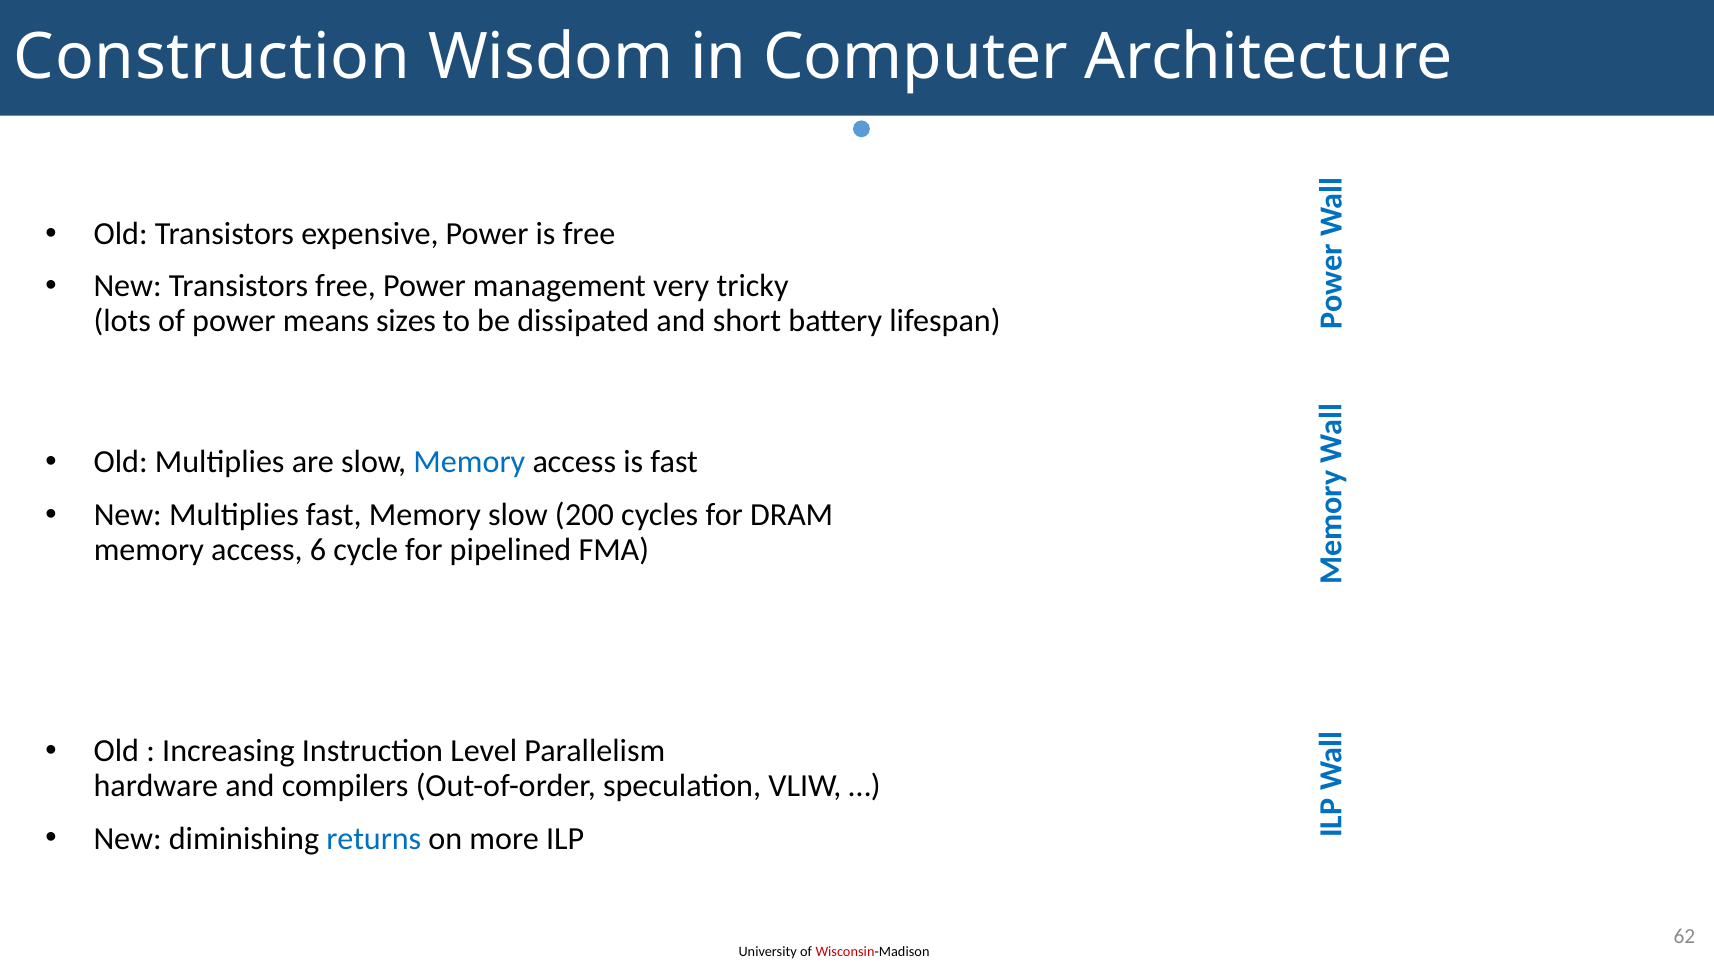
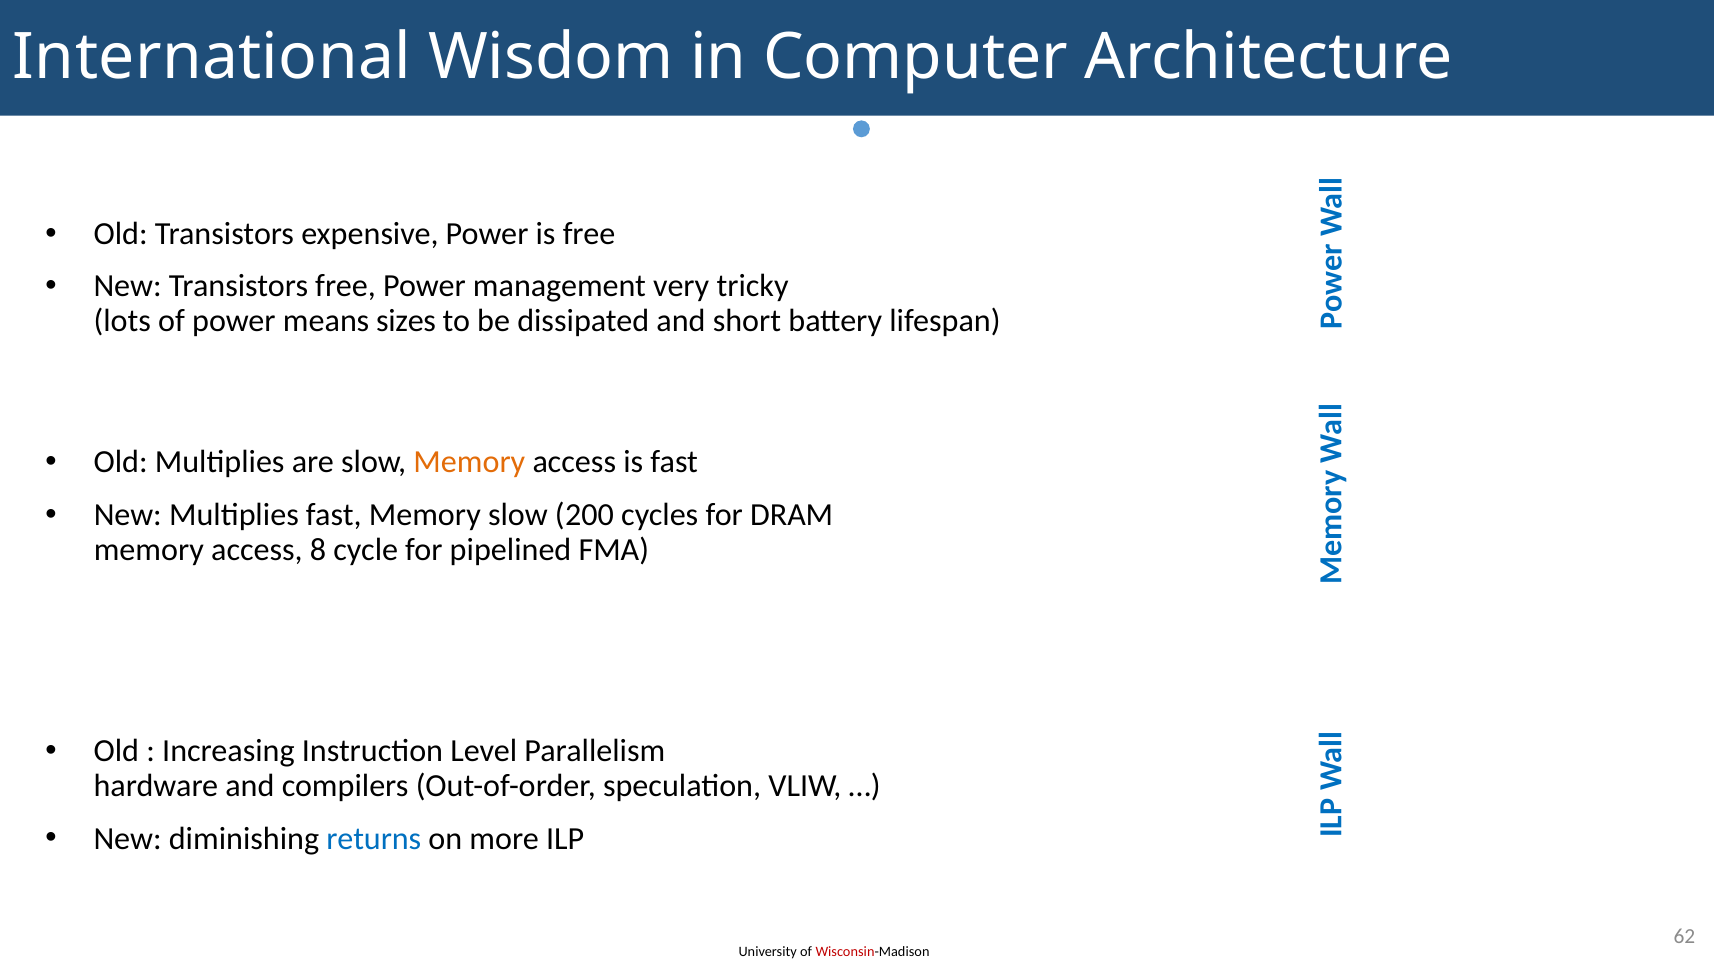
Construction: Construction -> International (212, 57)
Memory colour: blue -> orange (469, 462)
6: 6 -> 8 (318, 550)
